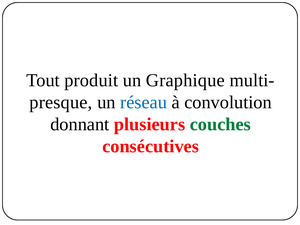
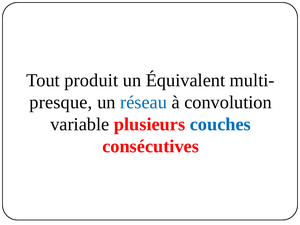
Graphique: Graphique -> Équivalent (185, 80)
donnant: donnant -> variable (80, 124)
couches colour: green -> blue (220, 124)
